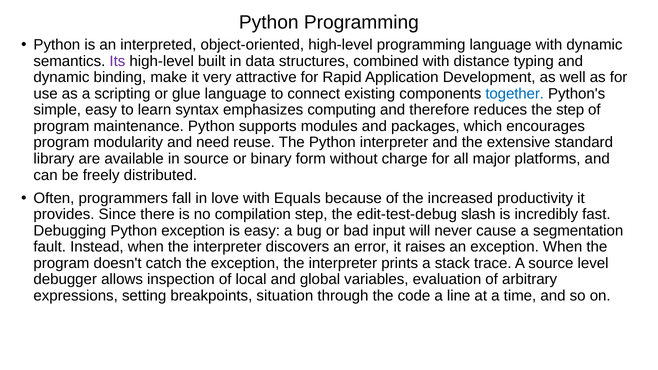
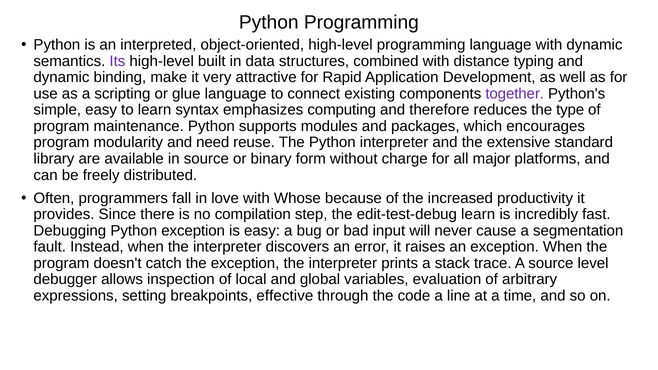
together colour: blue -> purple (515, 94)
the step: step -> type (570, 110)
Equals: Equals -> Whose (297, 198)
edit-test-debug slash: slash -> learn (478, 214)
situation: situation -> effective (285, 296)
